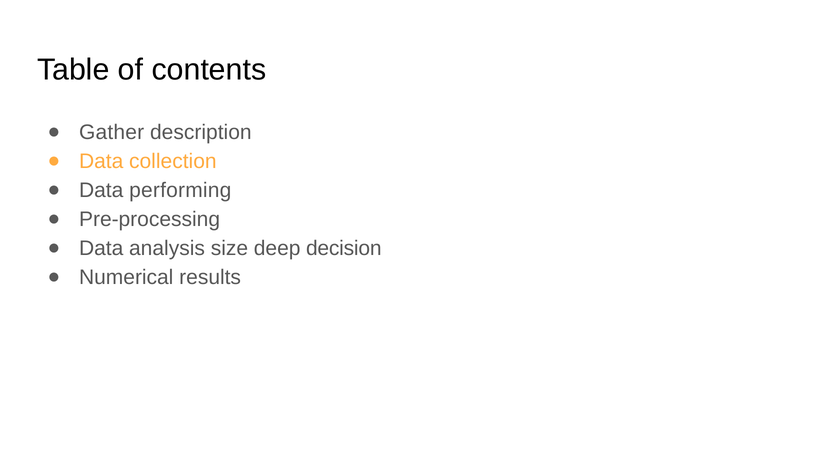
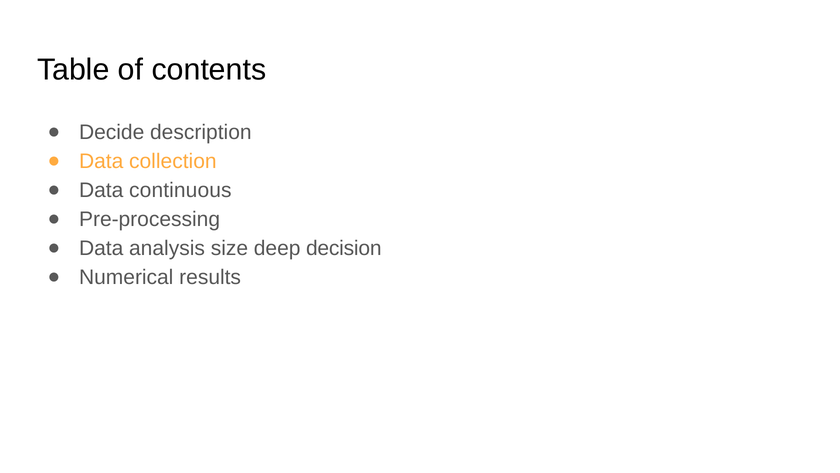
Gather: Gather -> Decide (112, 132)
performing: performing -> continuous (180, 190)
